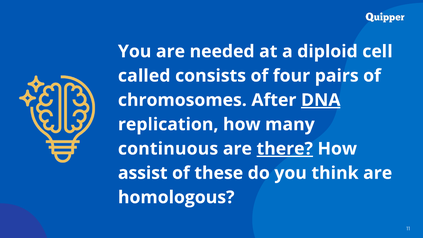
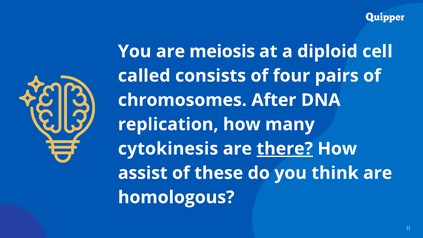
needed: needed -> meiosis (222, 51)
DNA underline: present -> none (321, 100)
continuous: continuous -> cytokinesis (168, 149)
